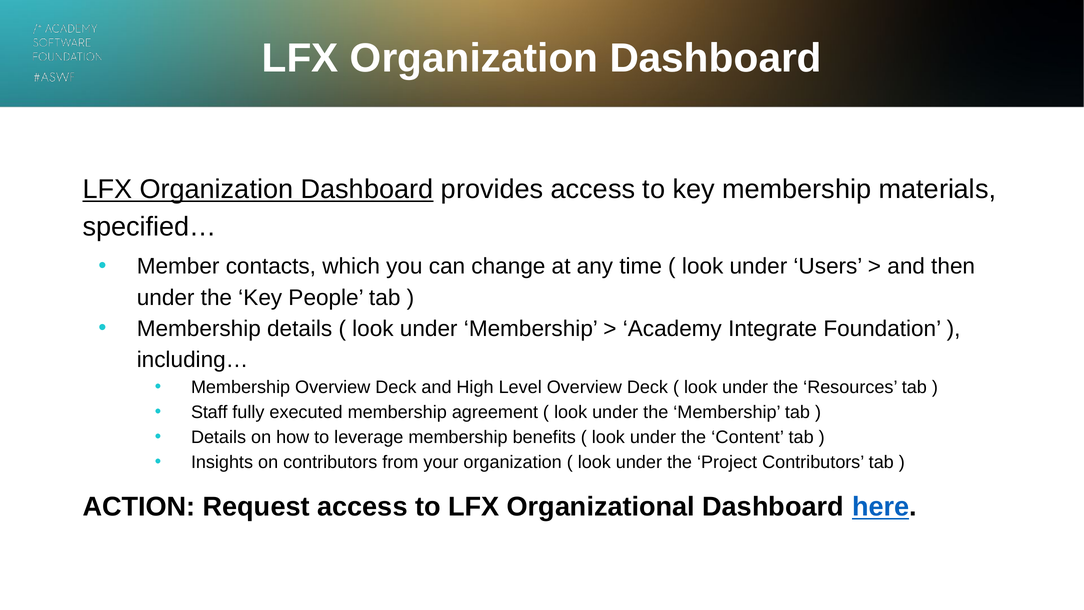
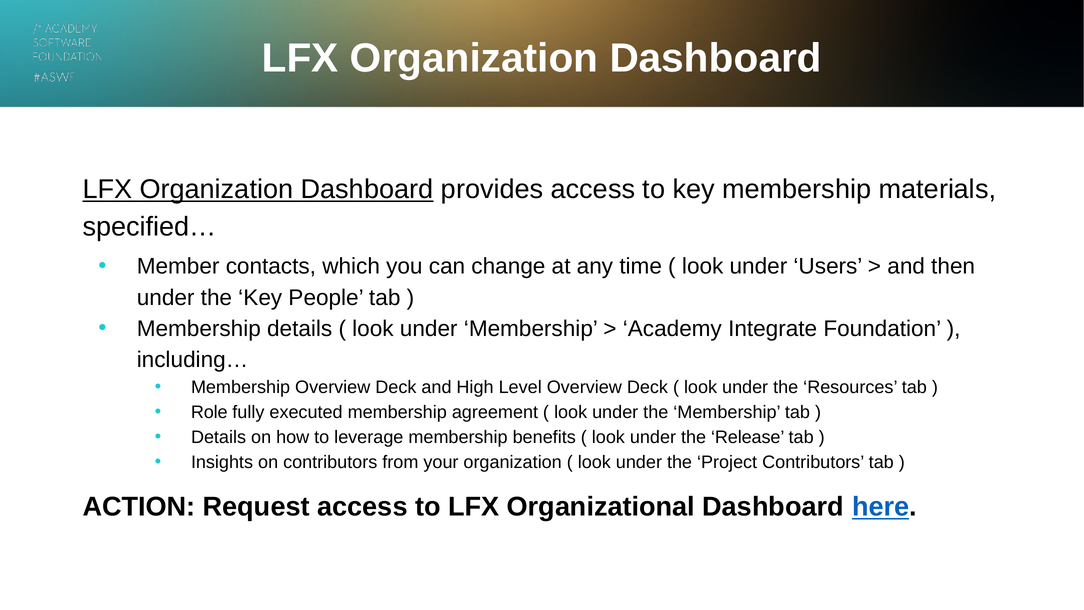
Staff: Staff -> Role (209, 412)
Content: Content -> Release (748, 437)
